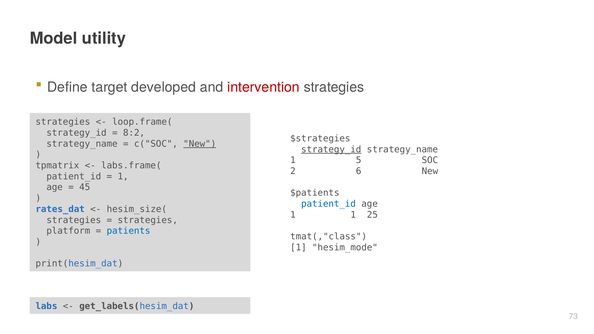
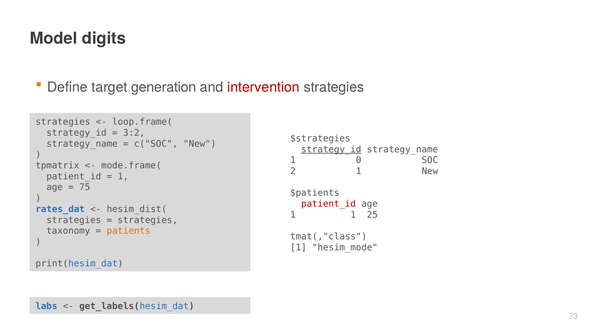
utility: utility -> digits (104, 38)
developed: developed -> generation (164, 87)
8:2: 8:2 -> 3:2 (134, 133)
New underline: present -> none (200, 144)
5: 5 -> 0 (359, 160)
labs.frame(: labs.frame( -> mode.frame( (131, 166)
2 6: 6 -> 1 (359, 171)
45: 45 -> 75 (85, 187)
patient_id colour: blue -> red (328, 204)
hesim_size(: hesim_size( -> hesim_dist( (137, 209)
platform: platform -> taxonomy (68, 231)
patients colour: blue -> orange (129, 231)
